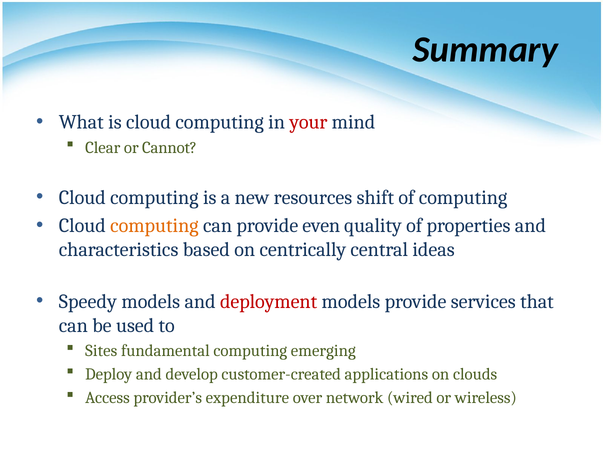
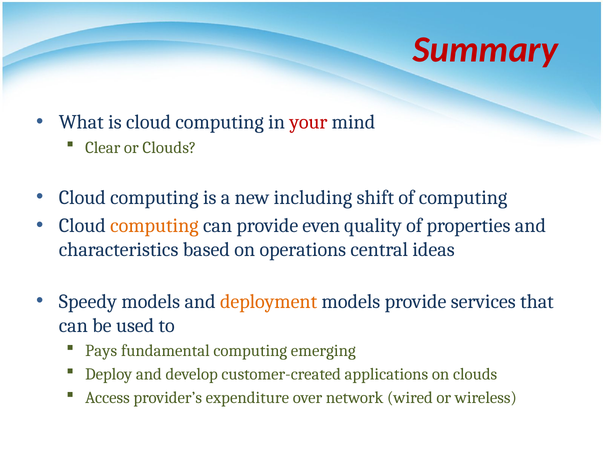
Summary colour: black -> red (485, 49)
or Cannot: Cannot -> Clouds (169, 147)
resources: resources -> including (313, 197)
centrically: centrically -> operations (303, 249)
deployment colour: red -> orange (269, 301)
Sites: Sites -> Pays (101, 350)
